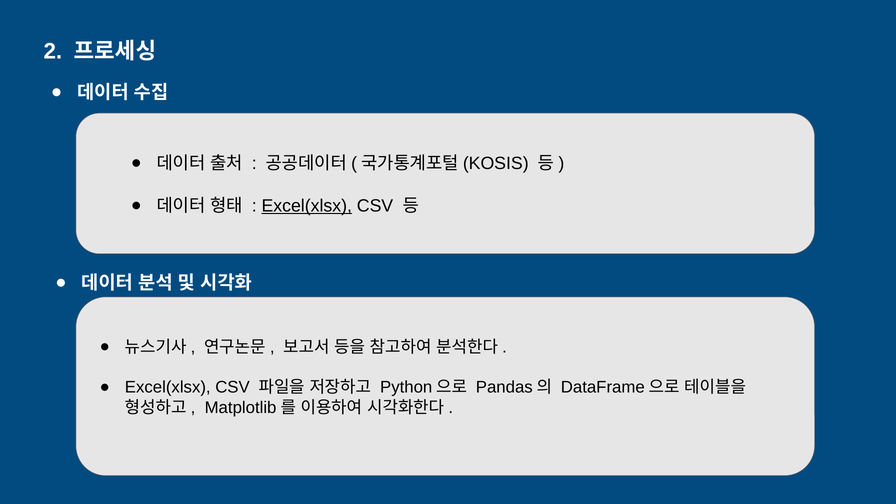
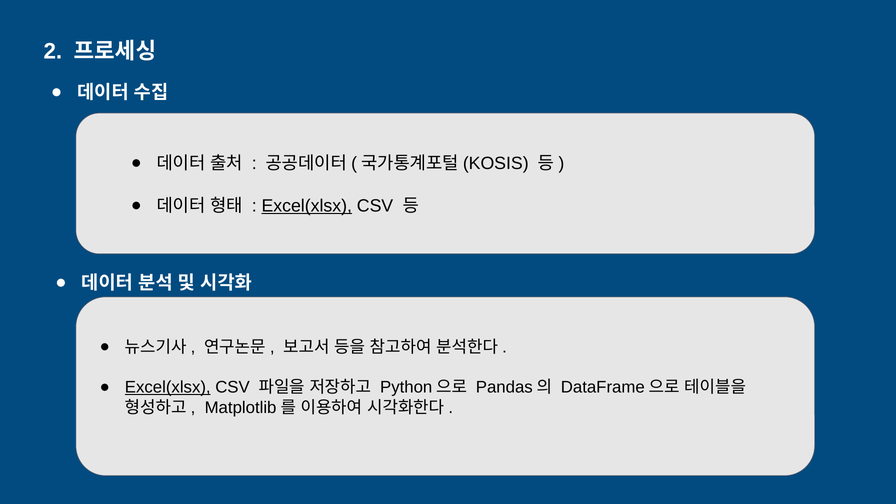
Excel(xlsx underline: none -> present (168, 387)
